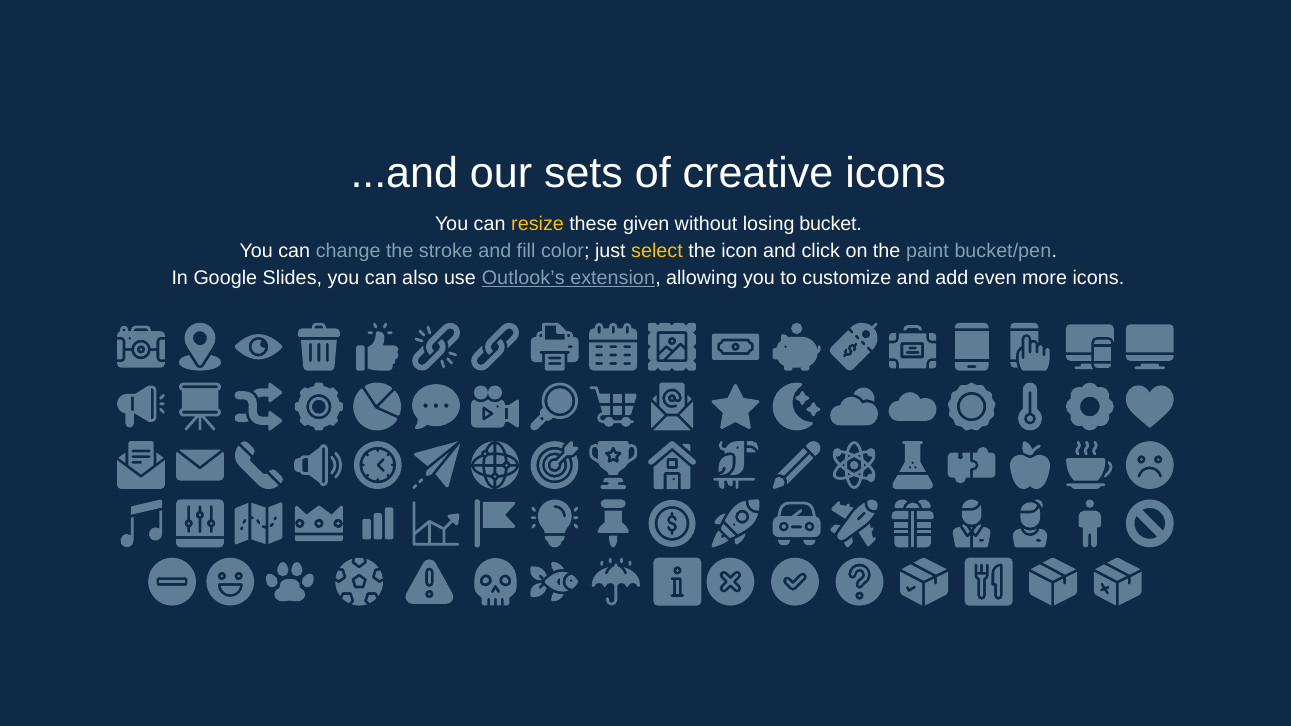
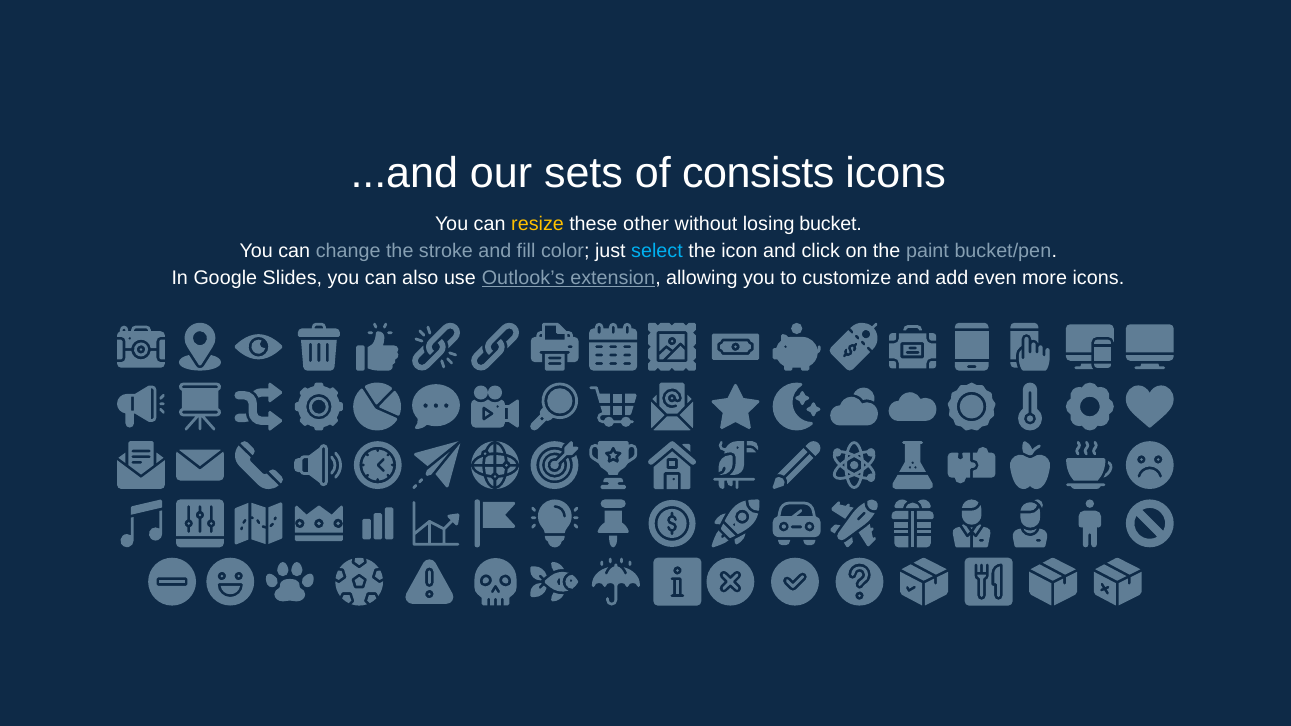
creative: creative -> consists (758, 174)
given: given -> other (646, 224)
select colour: yellow -> light blue (657, 251)
